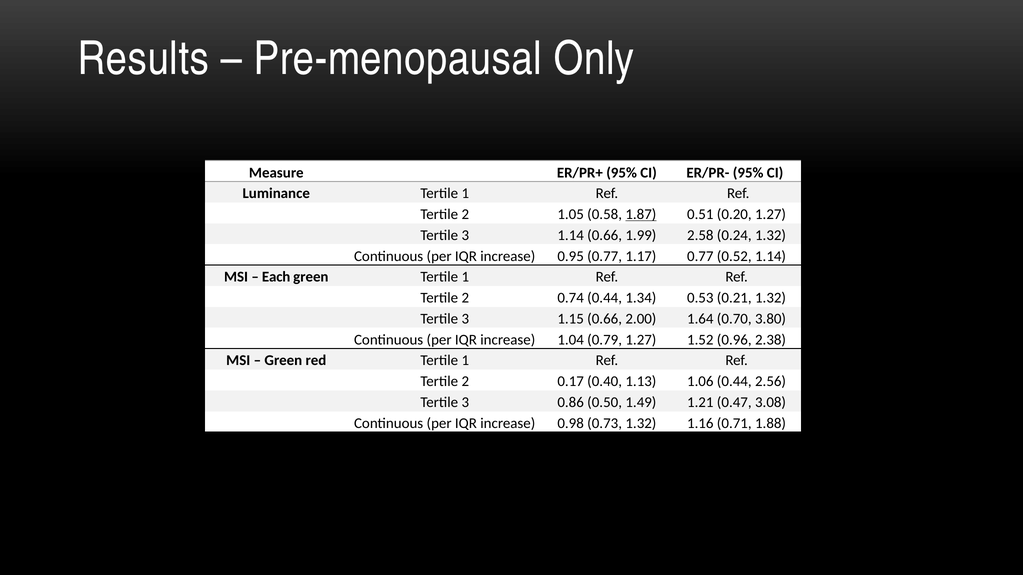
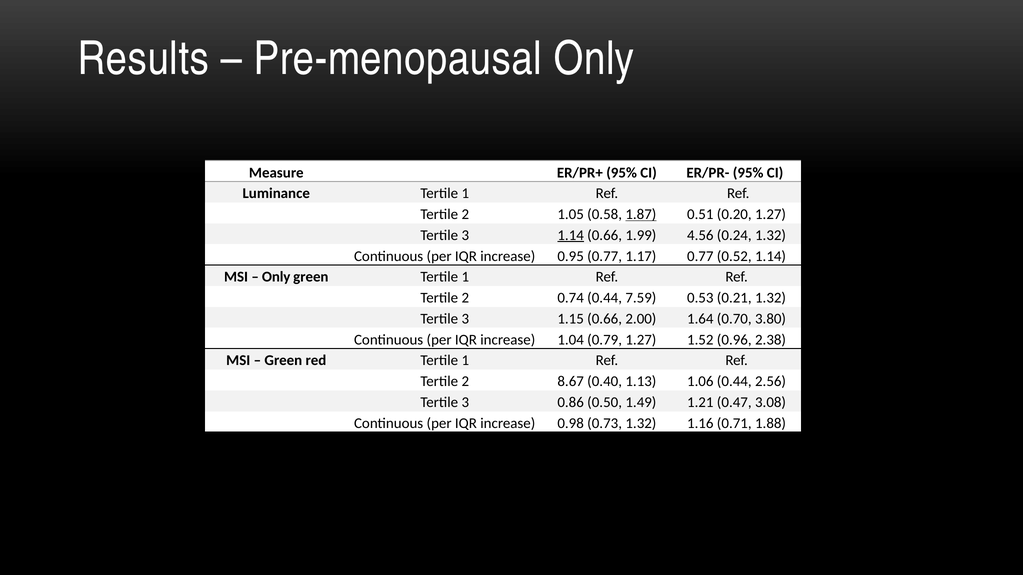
1.14 underline: none -> present (571, 235)
2.58: 2.58 -> 4.56 (700, 235)
Each: Each -> Only (276, 277)
1.34: 1.34 -> 7.59 (641, 298)
0.17: 0.17 -> 8.67 (571, 382)
